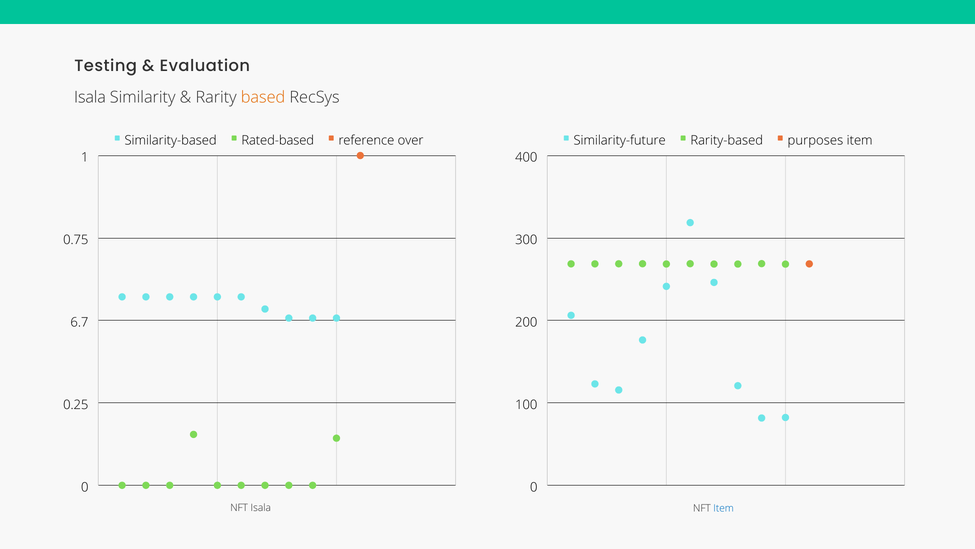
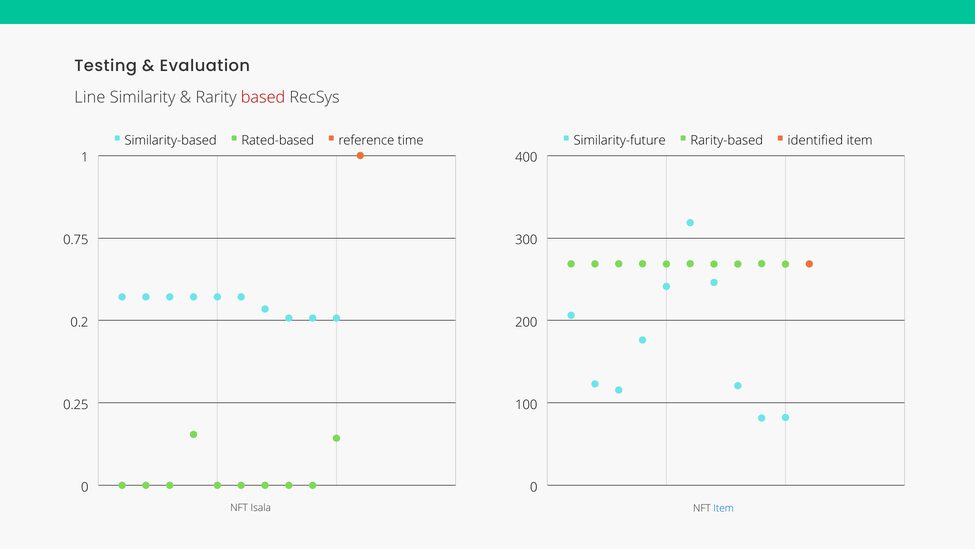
Isala: Isala -> Line (90, 97)
based colour: orange -> red (263, 97)
over: over -> time (411, 140)
purposes: purposes -> identified (815, 140)
6.7: 6.7 -> 0.2 (79, 322)
